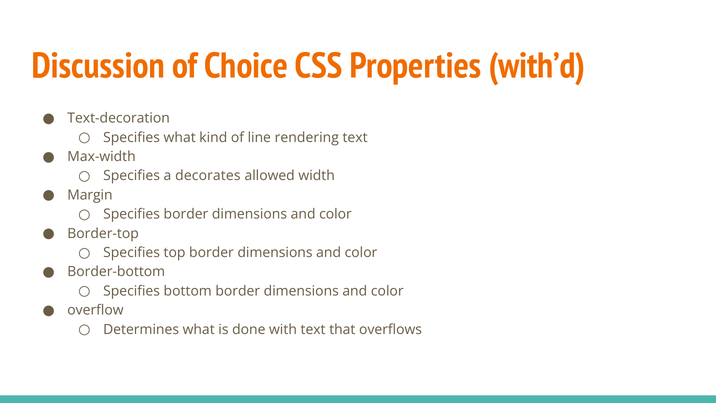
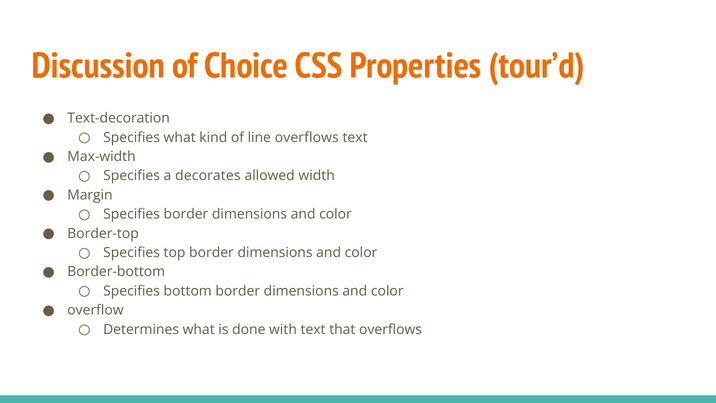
with’d: with’d -> tour’d (537, 66)
line rendering: rendering -> overflows (307, 137)
